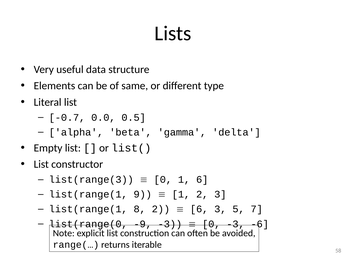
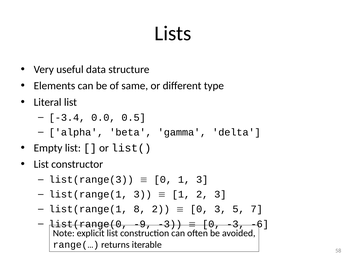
-0.7: -0.7 -> -3.4 (67, 118)
1 6: 6 -> 3 (202, 180)
list(range(1 9: 9 -> 3 (143, 195)
6: 6 -> 0 (199, 210)
